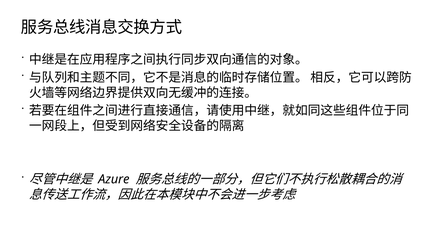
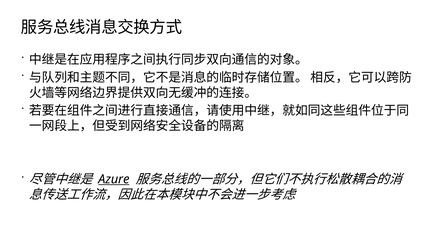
Azure underline: none -> present (114, 179)
